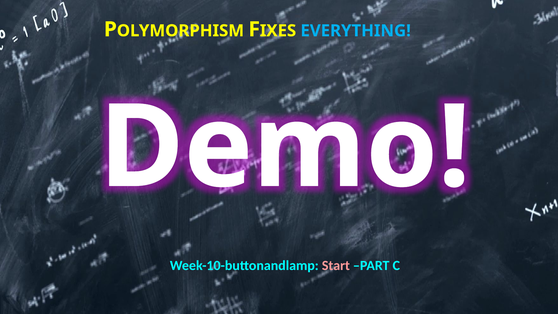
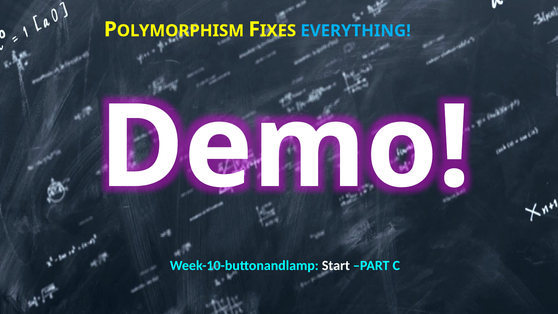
Start colour: pink -> white (336, 265)
